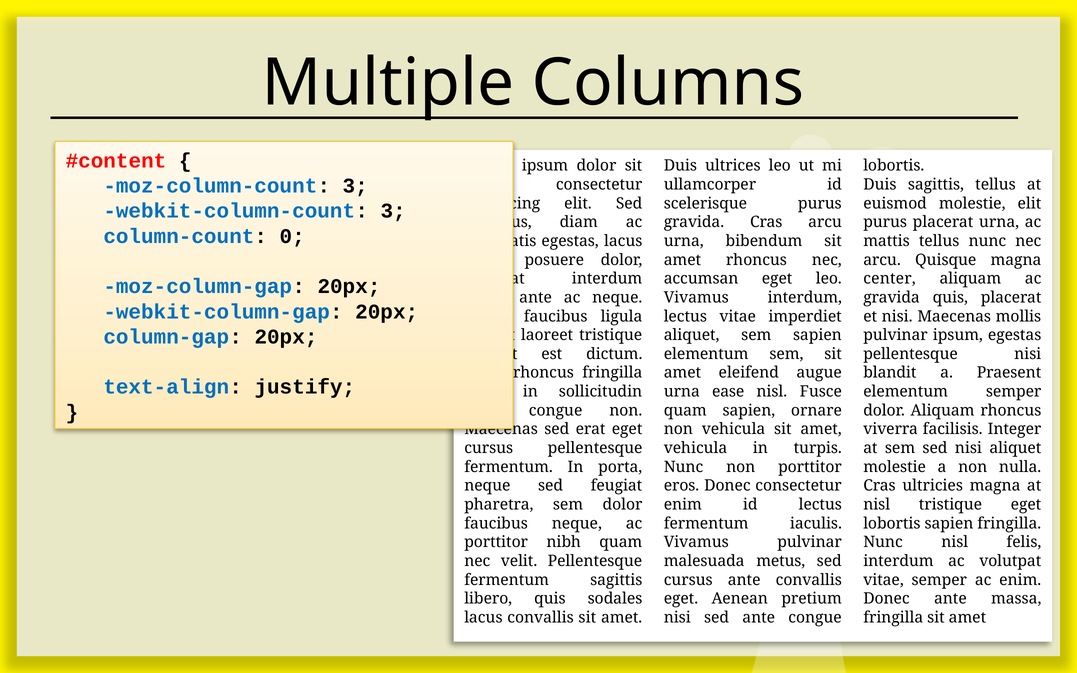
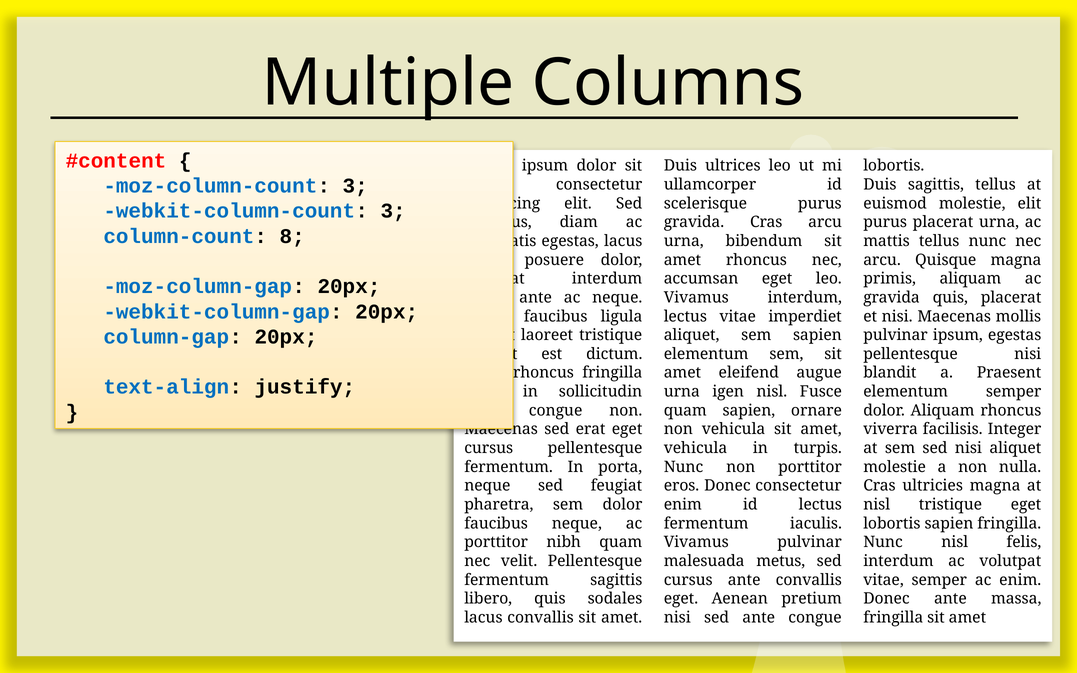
0: 0 -> 8 (292, 236)
center: center -> primis (890, 279)
ease: ease -> igen (728, 392)
